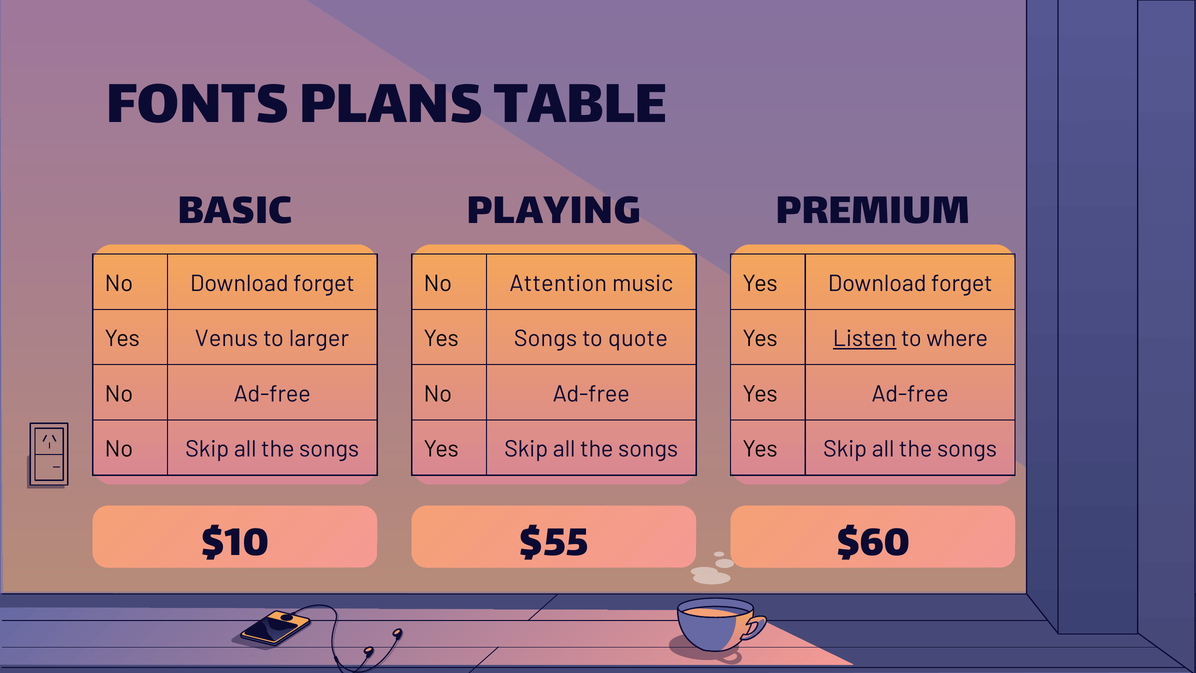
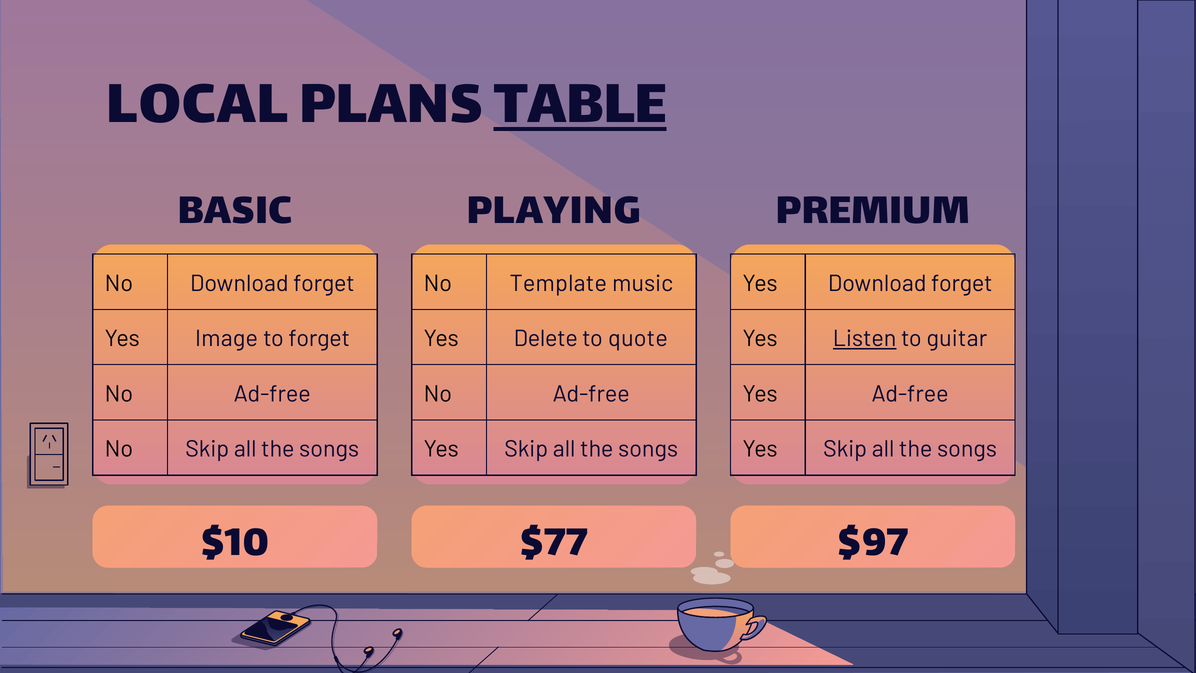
FONTS: FONTS -> LOCAL (197, 100)
TABLE underline: none -> present (580, 100)
Attention: Attention -> Template (558, 283)
Venus: Venus -> Image (227, 339)
to larger: larger -> forget (319, 339)
Yes Songs: Songs -> Delete (546, 339)
where: where -> guitar (957, 339)
$55: $55 -> $77 (554, 540)
$60: $60 -> $97 (873, 540)
